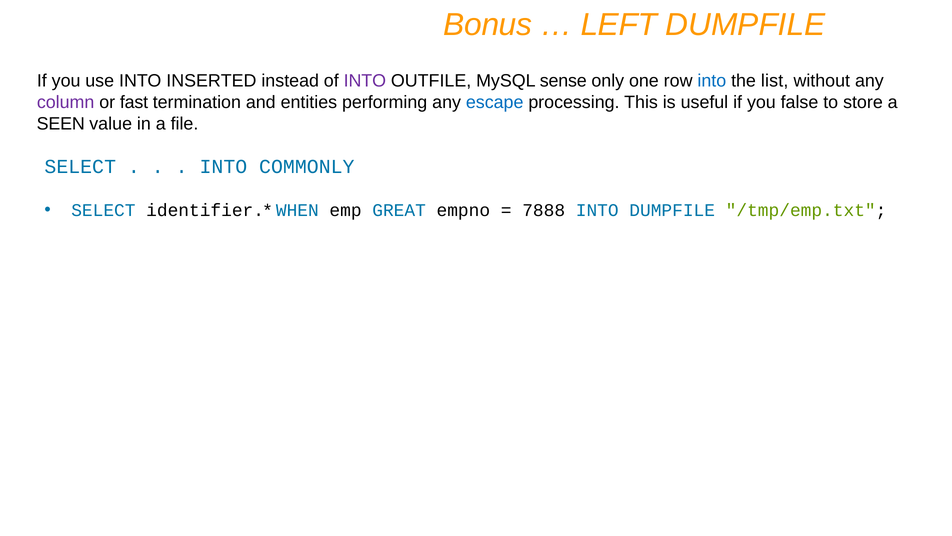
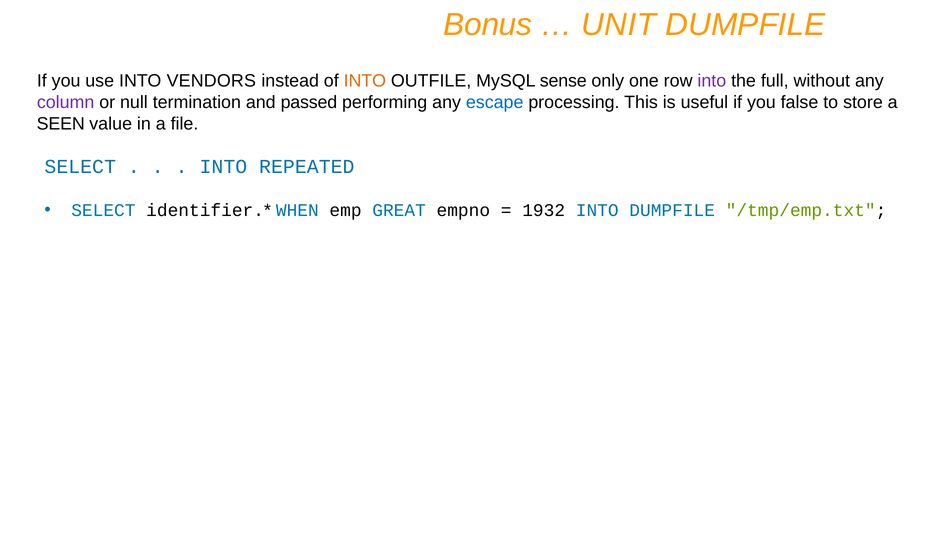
LEFT: LEFT -> UNIT (619, 25)
INSERTED: INSERTED -> VENDORS (211, 81)
INTO colour: purple -> orange (365, 81)
into colour: blue -> purple (712, 81)
list: list -> full (775, 81)
fast: fast -> null (134, 102)
entities: entities -> passed (309, 102)
COMMONLY: COMMONLY -> REPEATED (307, 166)
7888: 7888 -> 1932 (544, 210)
